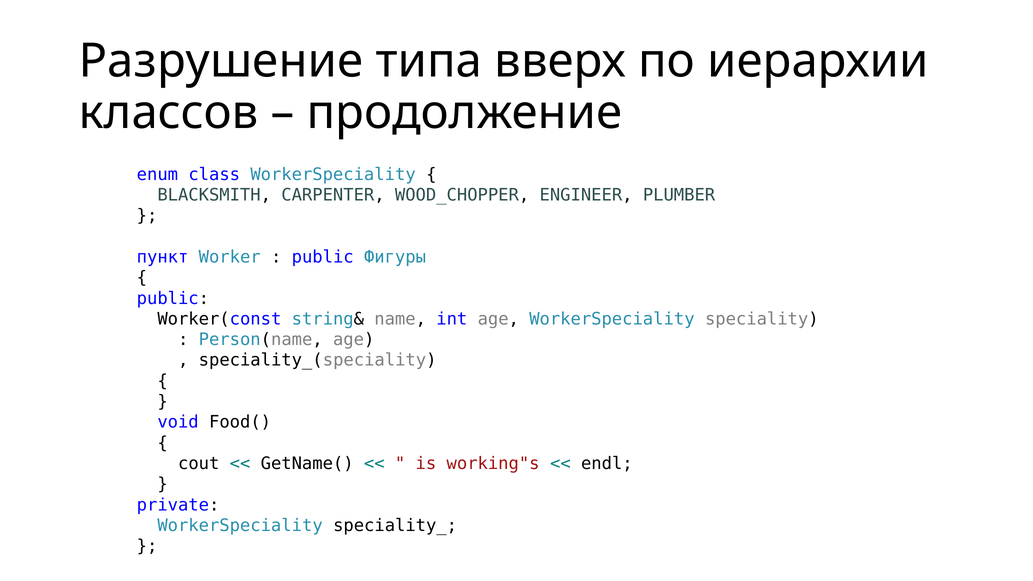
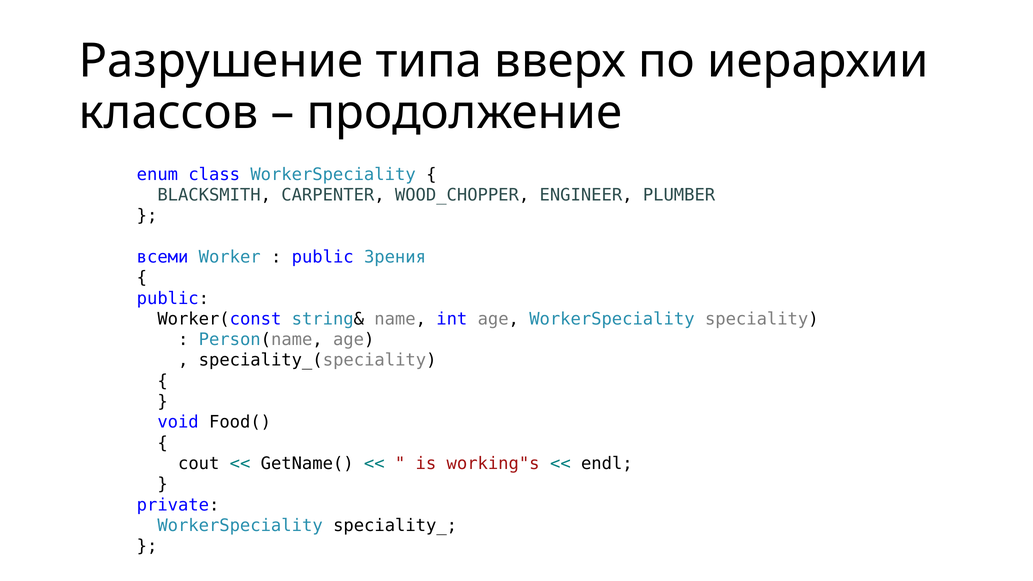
пункт: пункт -> всеми (163, 257)
Фигуры: Фигуры -> Зрения (395, 257)
